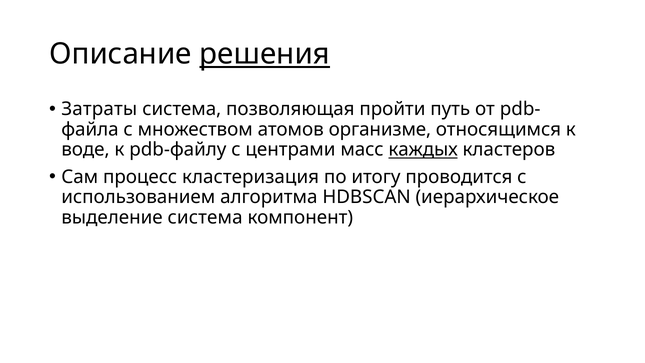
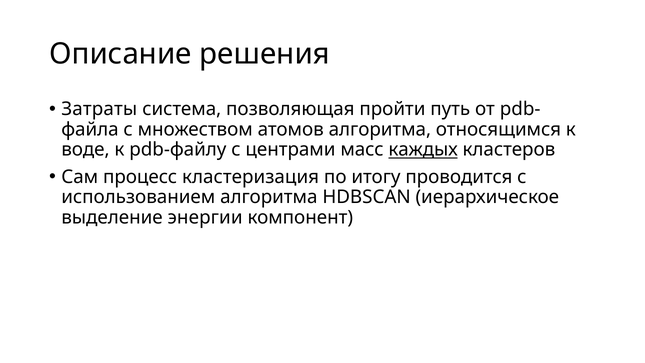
решения underline: present -> none (265, 54)
атомов организме: организме -> алгоритма (380, 129)
выделение система: система -> энергии (205, 217)
